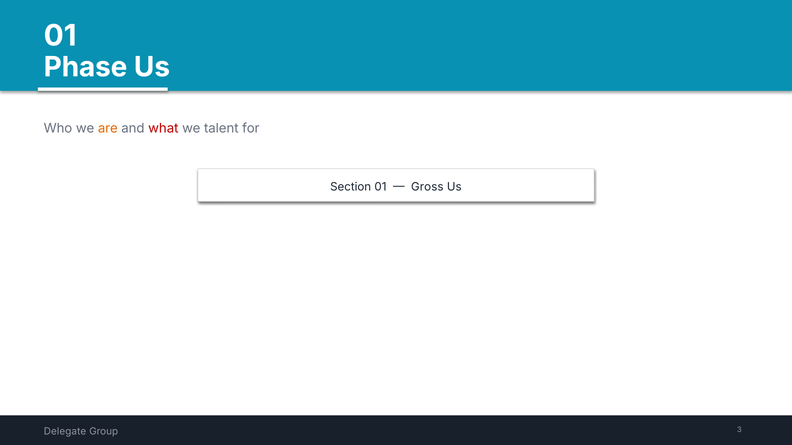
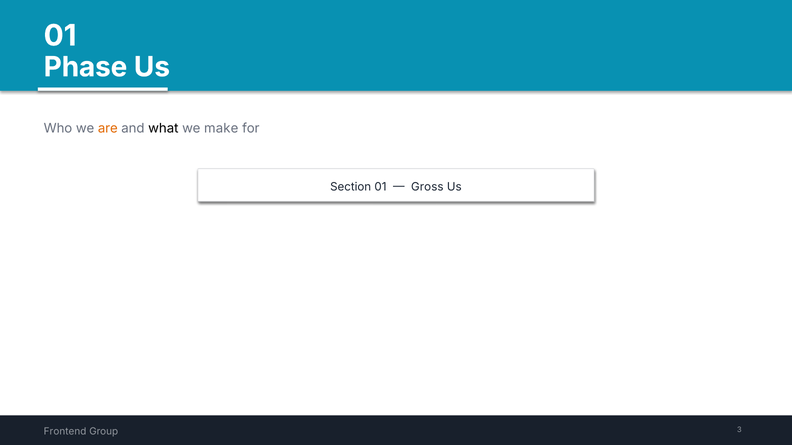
what colour: red -> black (163, 129)
talent: talent -> make (221, 129)
Delegate: Delegate -> Frontend (65, 432)
